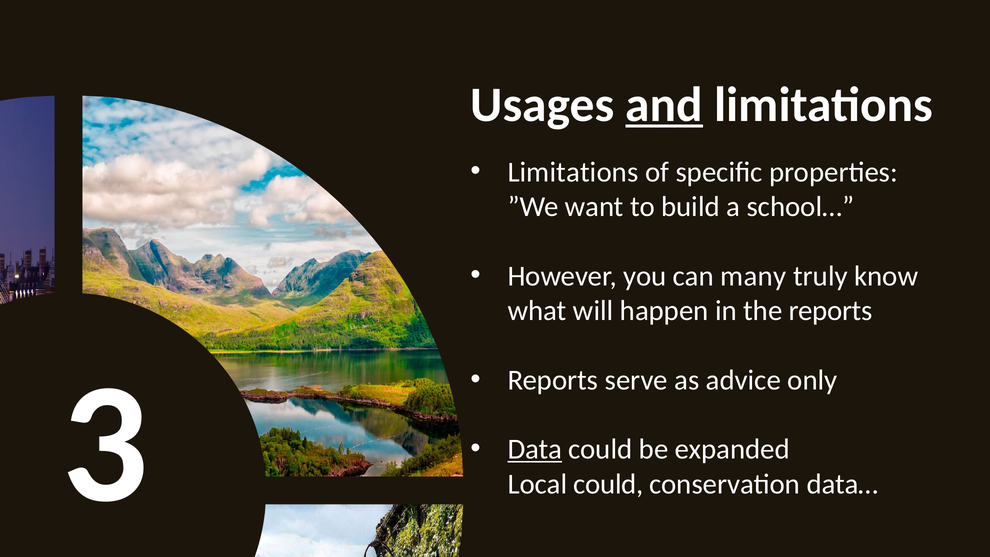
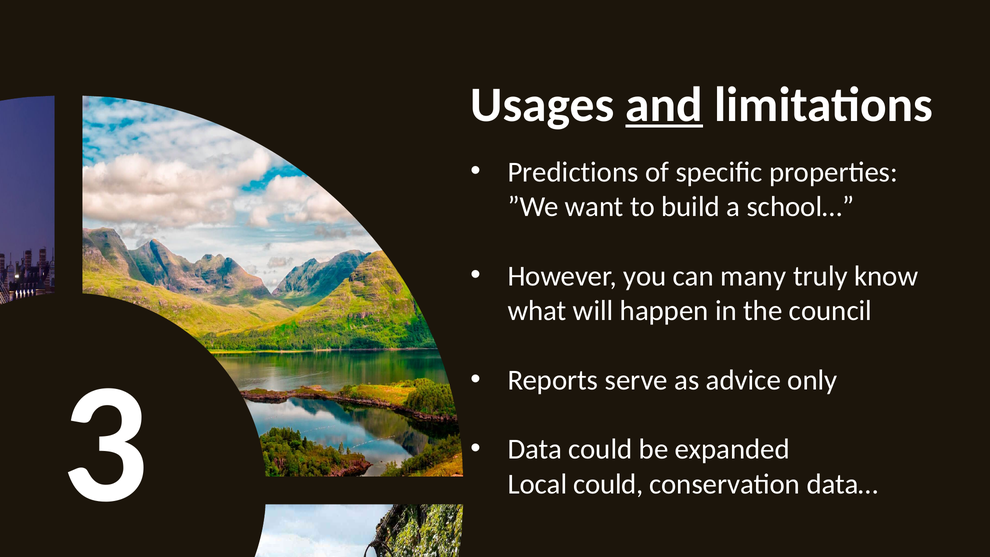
Limitations: Limitations -> Predictions (573, 172)
the reports: reports -> council (830, 311)
Data underline: present -> none (535, 449)
